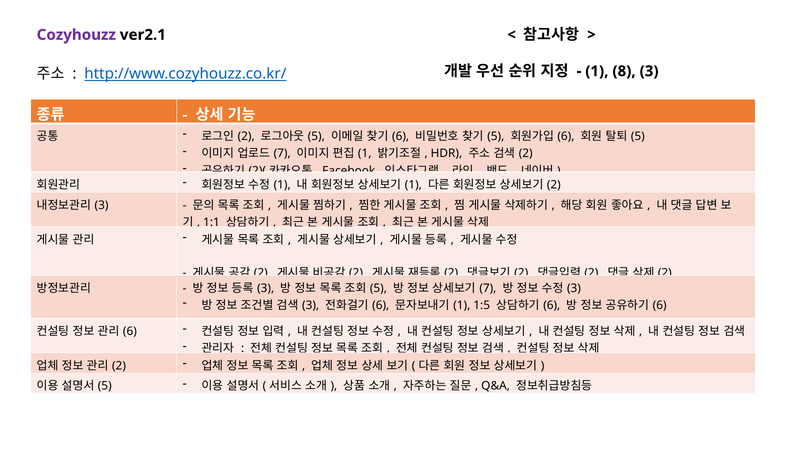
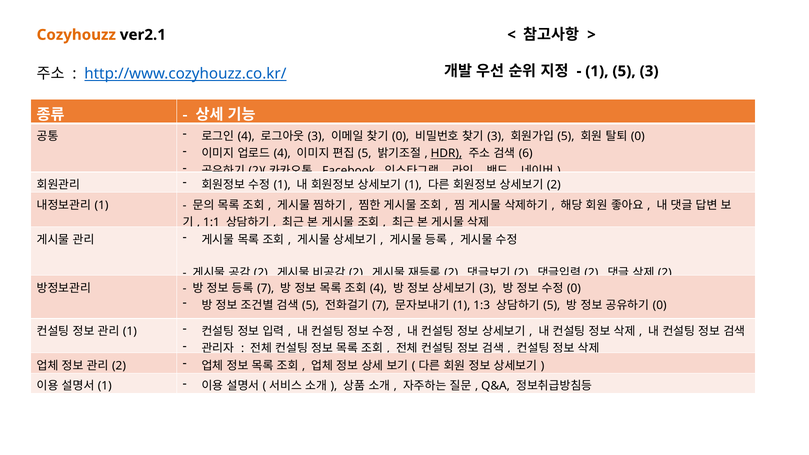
Cozyhouzz colour: purple -> orange (76, 35)
1 8: 8 -> 5 (624, 71)
2: 2 -> 4 (246, 136)
5: 5 -> 3 (316, 136)
6: 6 -> 0 (401, 136)
5: 5 -> 3 (496, 136)
6: 6 -> 5 (566, 136)
5: 5 -> 0 (638, 136)
7: 7 -> 4 (282, 154)
1: 1 -> 5 (365, 154)
HDR underline: none -> present (446, 154)
2: 2 -> 6 (526, 154)
3: 3 -> 1 (102, 205)
3: 3 -> 7 (266, 288)
5: 5 -> 4 (378, 288)
7: 7 -> 3 (488, 288)
3: 3 -> 0 (574, 288)
3: 3 -> 5 (311, 305)
6: 6 -> 7 (381, 305)
1:5: 1:5 -> 1:3 (482, 305)
6: 6 -> 5 (552, 305)
6: 6 -> 0 (660, 305)
6: 6 -> 1 (130, 331)
5: 5 -> 1 (105, 386)
